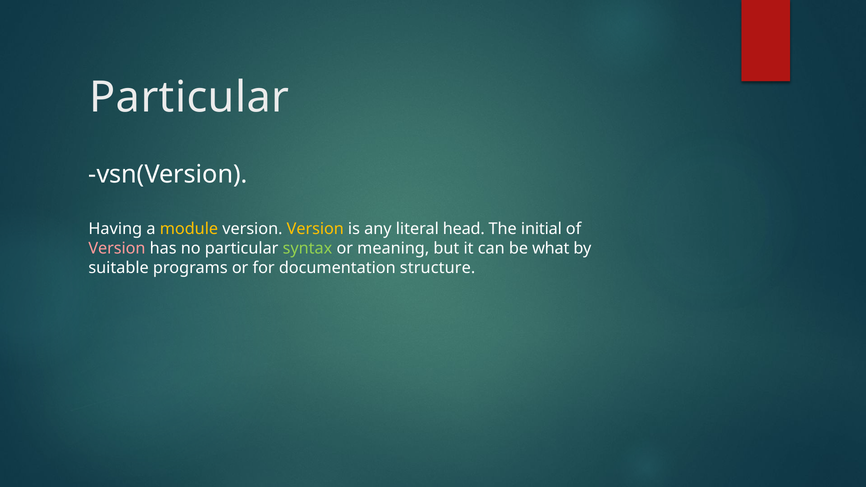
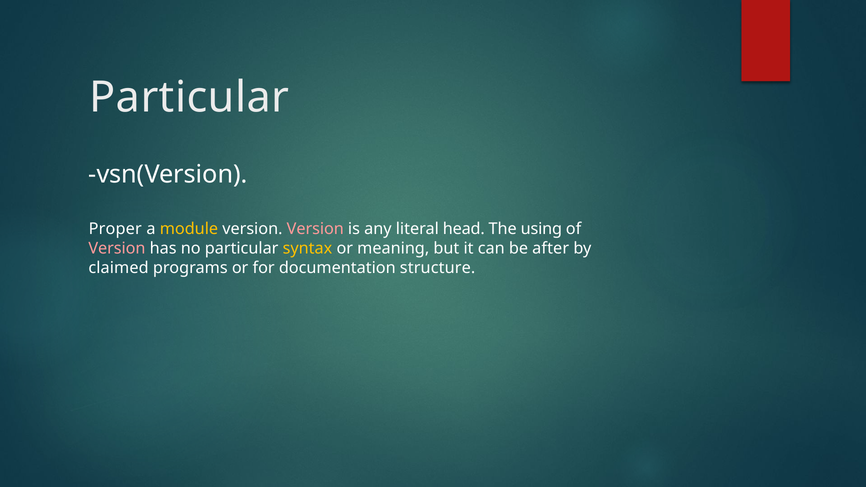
Having: Having -> Proper (115, 229)
Version colour: yellow -> pink (315, 229)
initial: initial -> using (541, 229)
syntax colour: light green -> yellow (307, 249)
what: what -> after (551, 249)
suitable: suitable -> claimed (119, 268)
